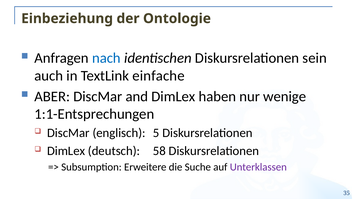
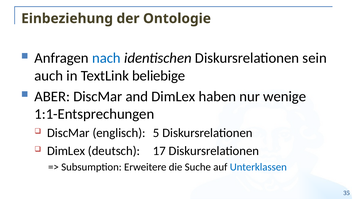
einfache: einfache -> beliebige (159, 76)
58: 58 -> 17 (159, 151)
Unterklassen colour: purple -> blue (258, 167)
